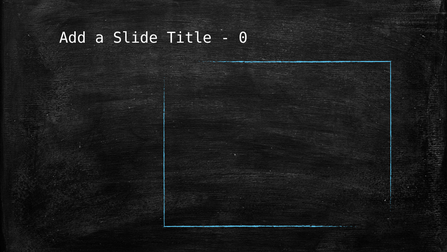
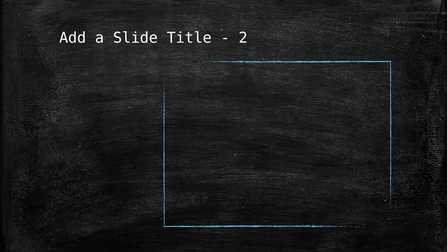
0: 0 -> 2 (243, 38)
